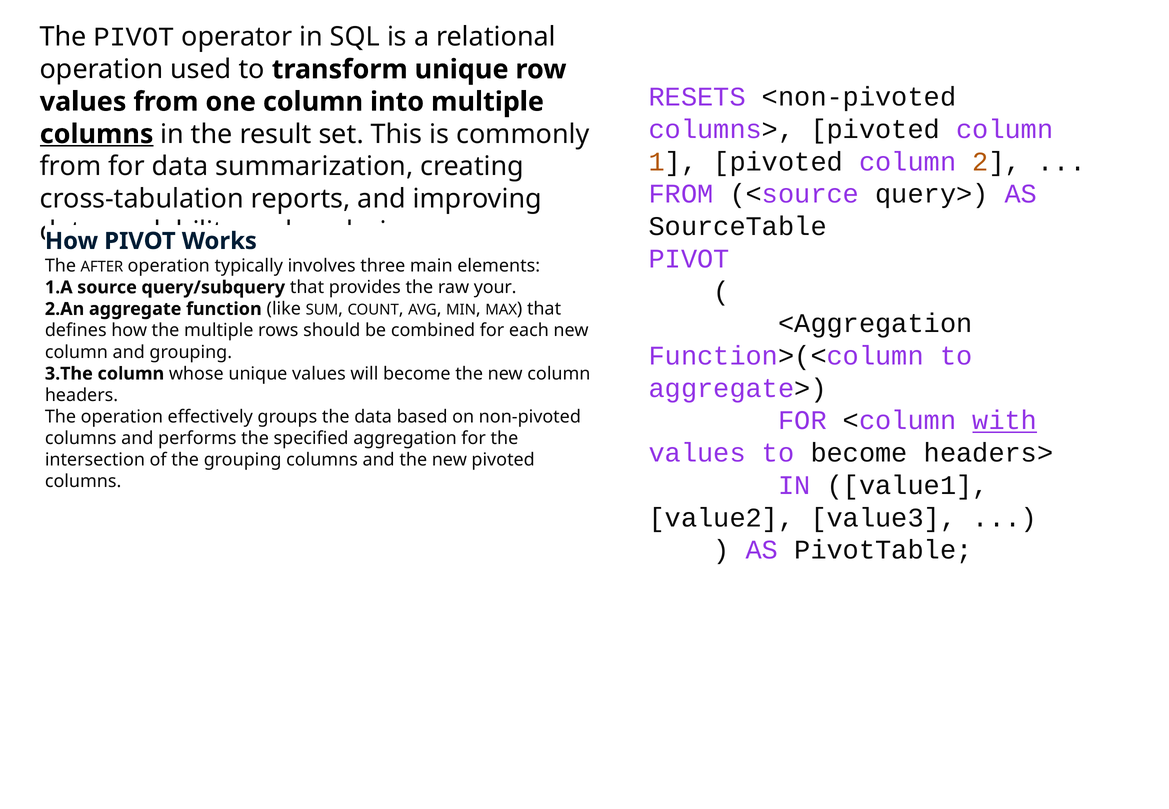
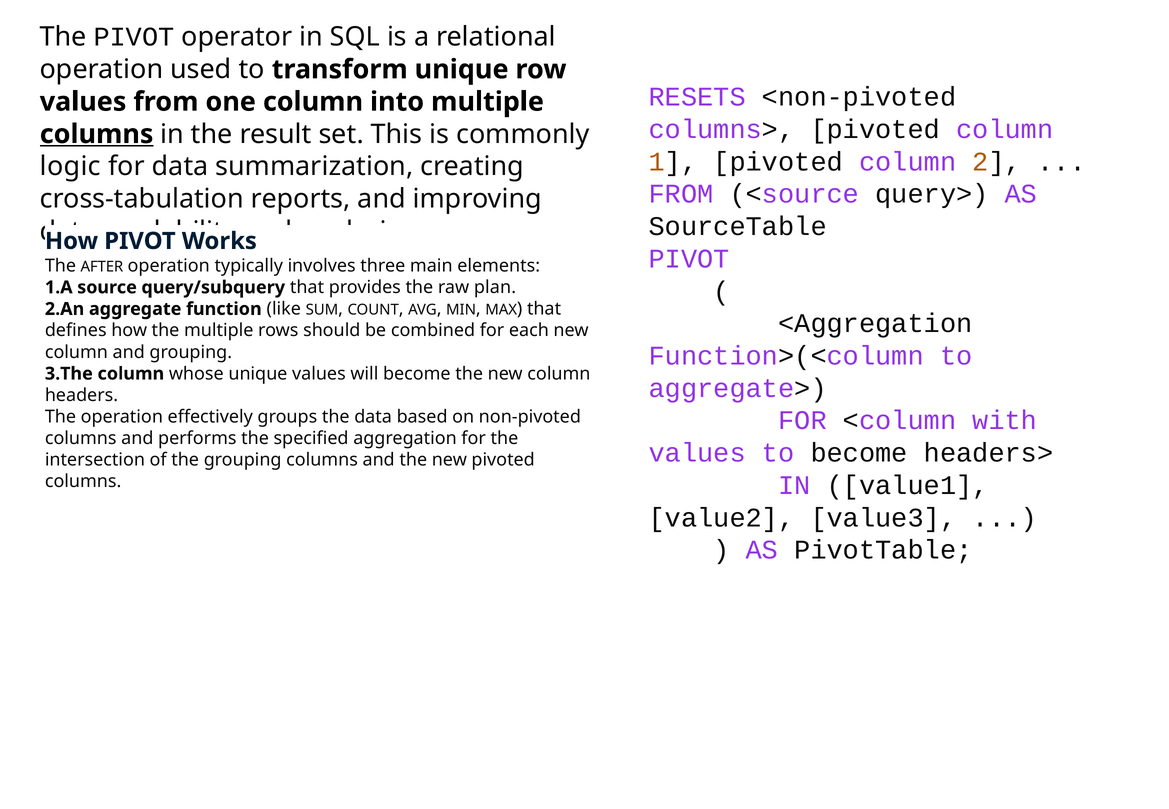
from: from -> logic (70, 167)
your: your -> plan (495, 287)
with underline: present -> none (1005, 421)
